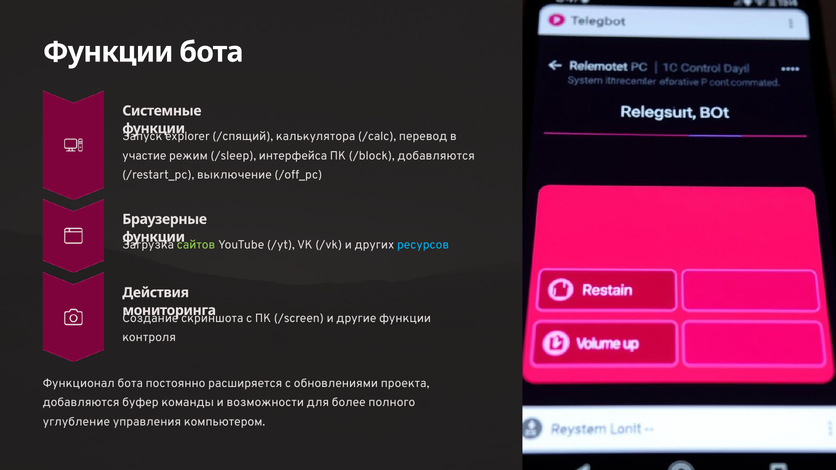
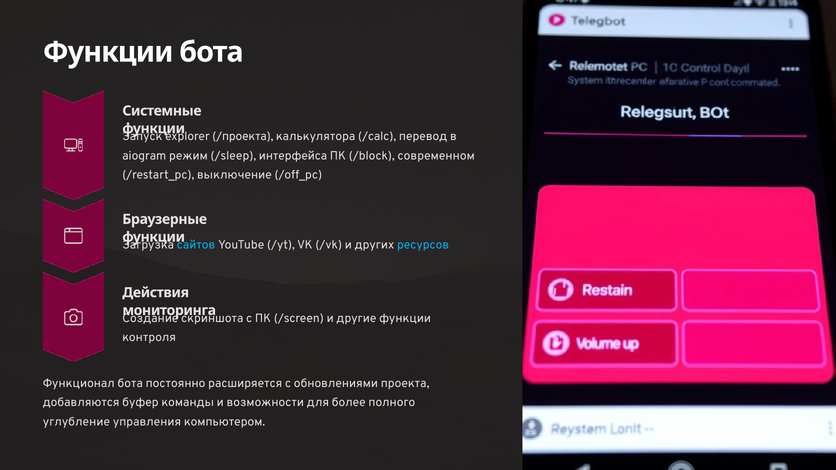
/спящий: /спящий -> /проекта (243, 137)
участие: участие -> aiogram (144, 156)
/block добавляются: добавляются -> современном (436, 156)
сайтов colour: light green -> light blue (196, 245)
